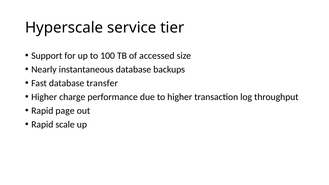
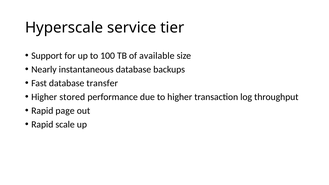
accessed: accessed -> available (157, 56)
charge: charge -> stored (72, 97)
